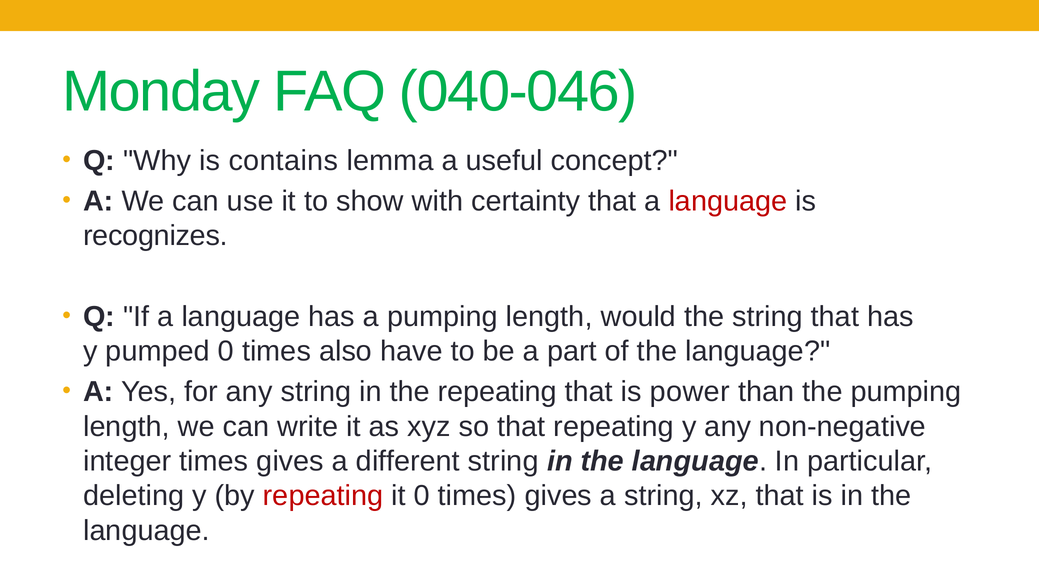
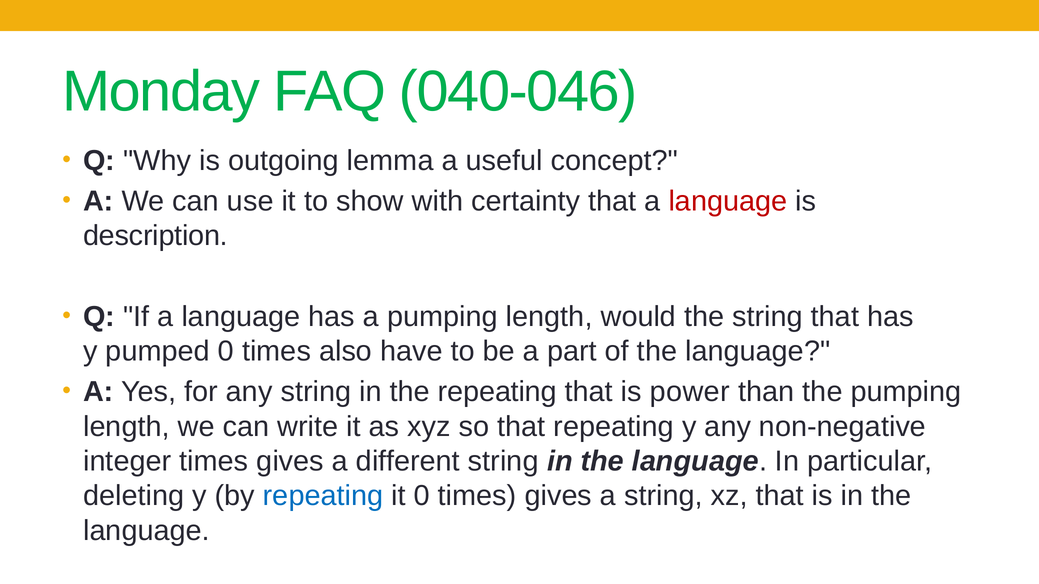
contains: contains -> outgoing (283, 161)
recognizes: recognizes -> description (155, 236)
repeating colour: red -> blue (323, 496)
